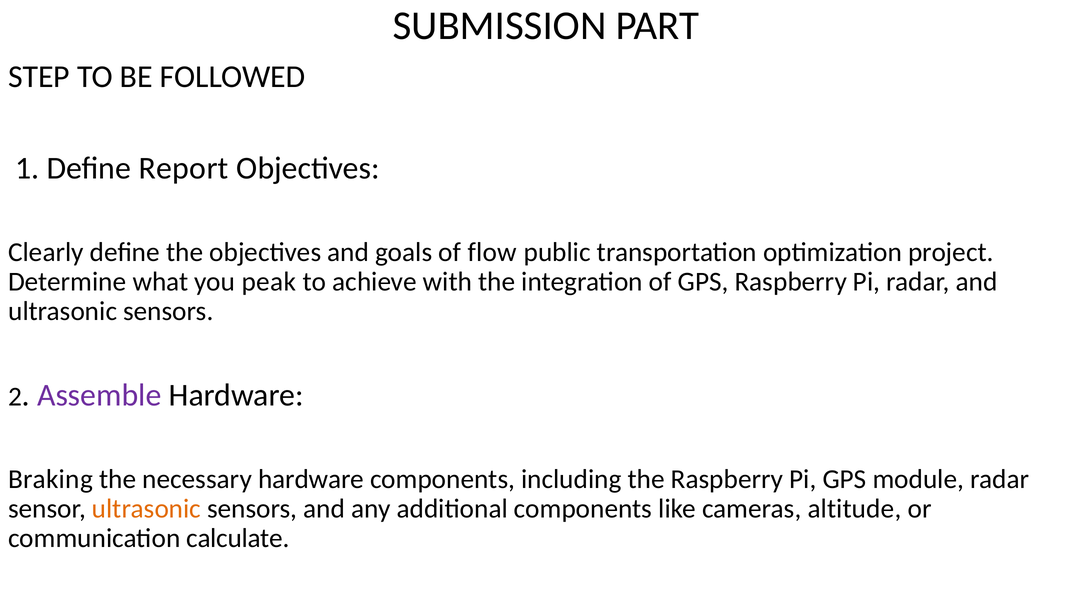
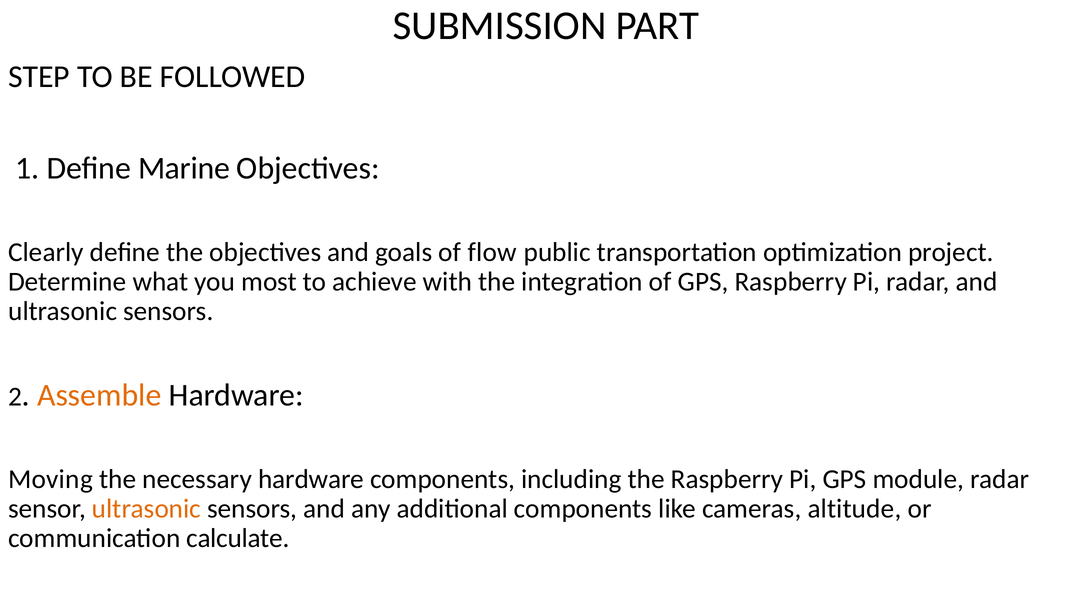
Report: Report -> Marine (184, 168)
peak: peak -> most (269, 282)
Assemble colour: purple -> orange (99, 395)
Braking: Braking -> Moving (51, 480)
